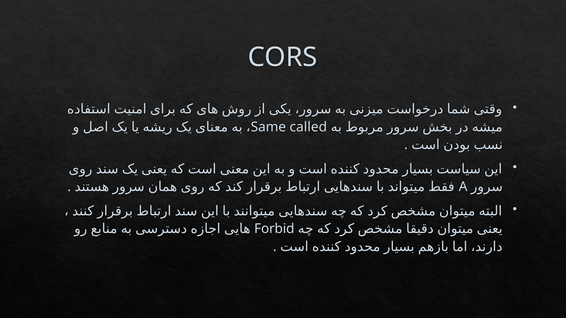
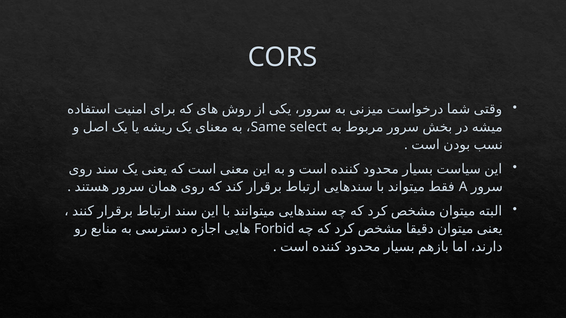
called: called -> select (308, 127)
